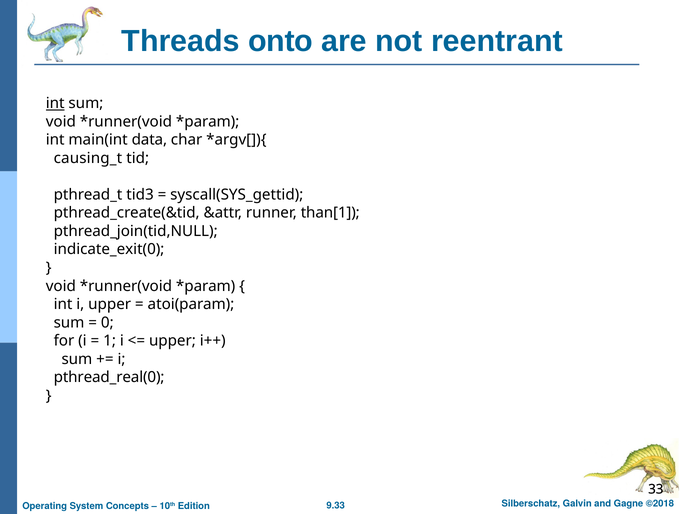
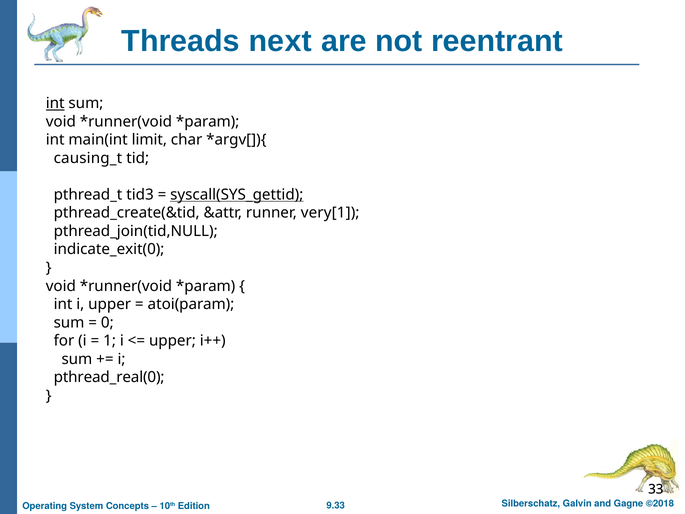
onto: onto -> next (280, 41)
data: data -> limit (149, 140)
syscall(SYS_gettid underline: none -> present (237, 195)
than[1: than[1 -> very[1 (330, 213)
